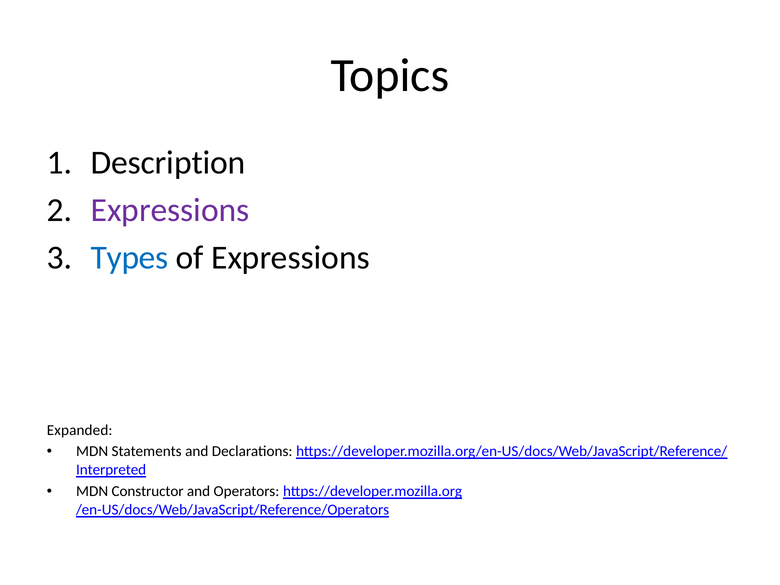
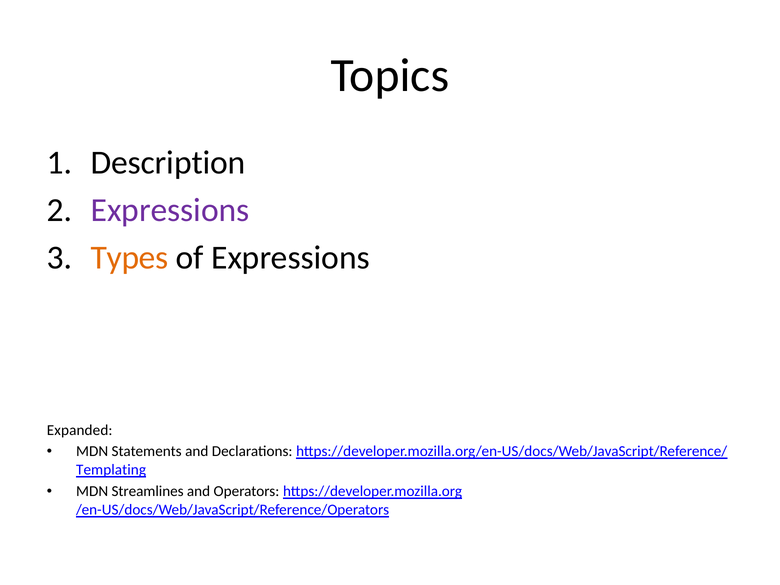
Types colour: blue -> orange (130, 257)
Interpreted: Interpreted -> Templating (111, 470)
Constructor: Constructor -> Streamlines (148, 491)
